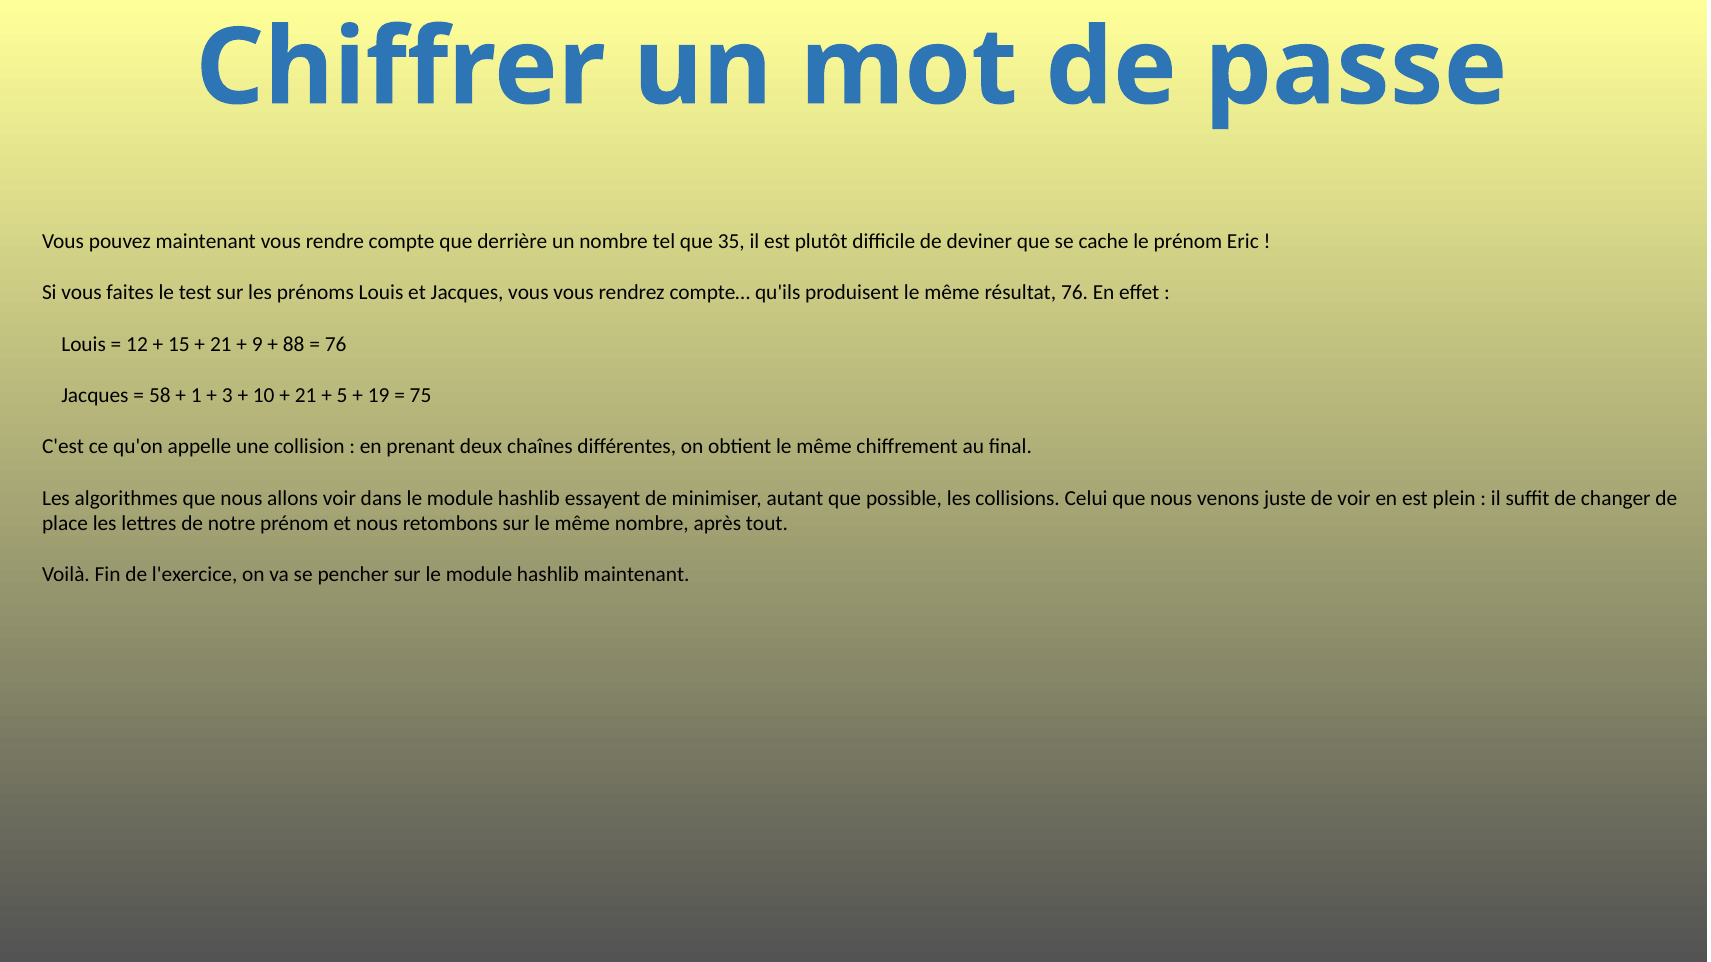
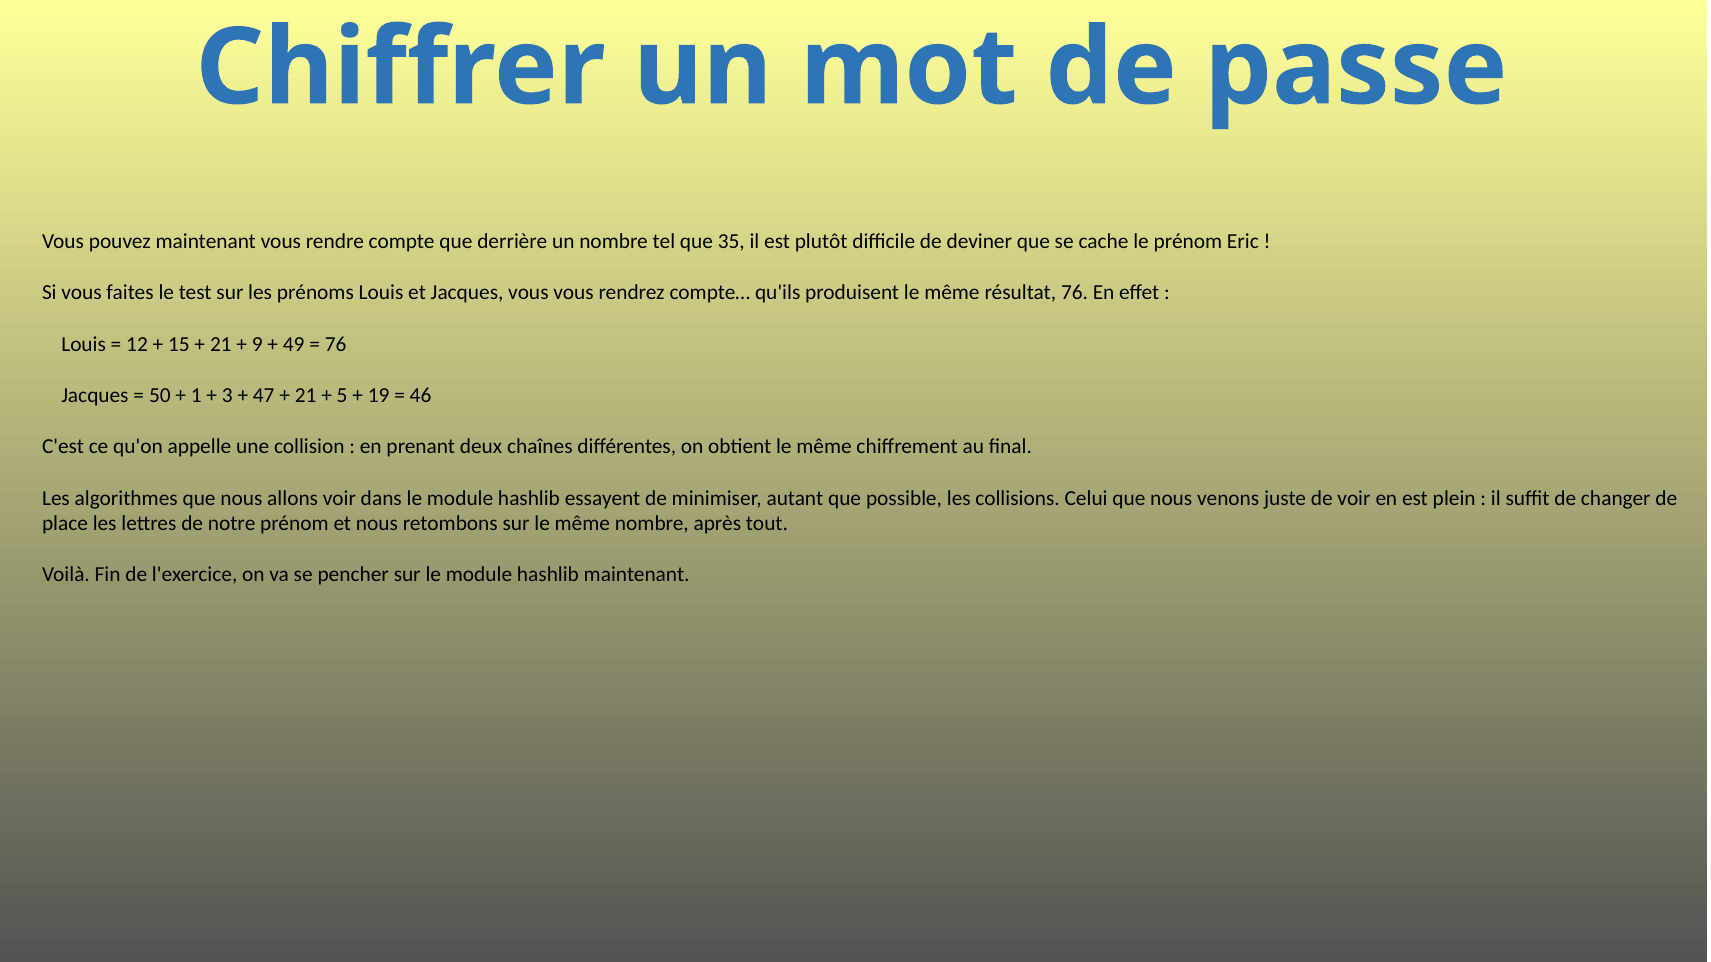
88: 88 -> 49 (294, 344)
58: 58 -> 50 (160, 396)
10: 10 -> 47 (264, 396)
75: 75 -> 46 (421, 396)
